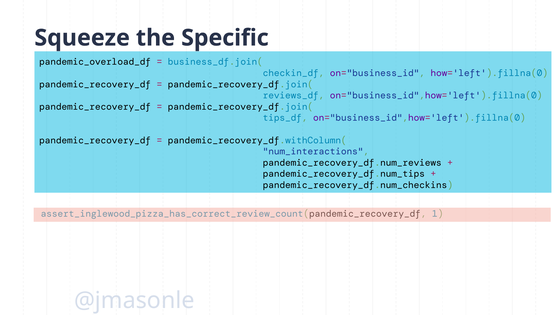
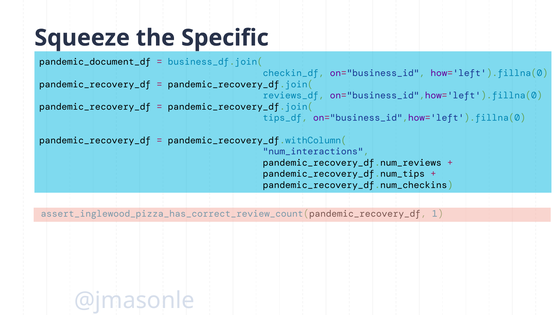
pandemic_overload_df: pandemic_overload_df -> pandemic_document_df (95, 62)
